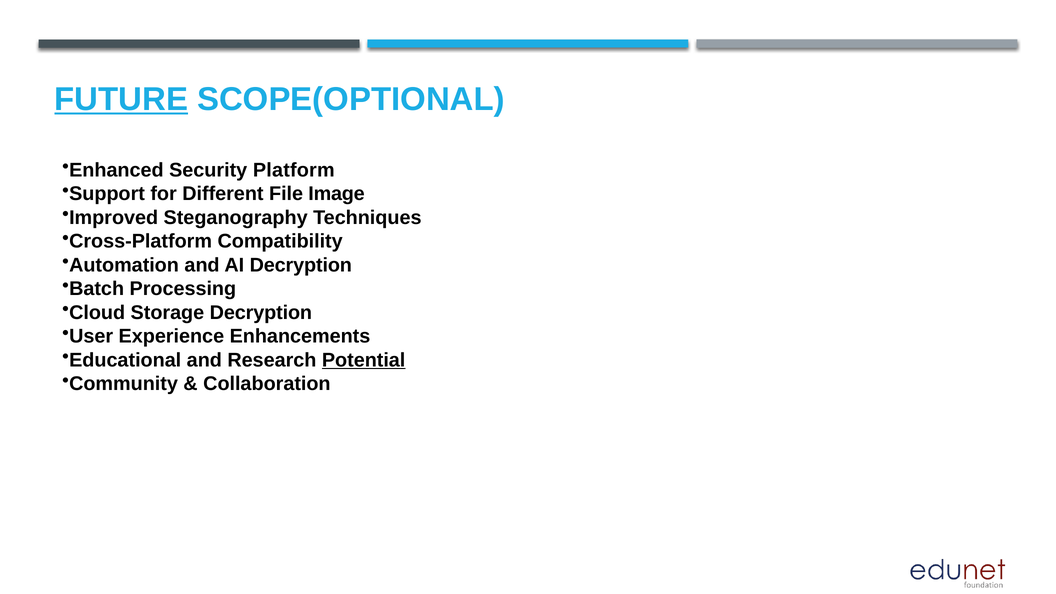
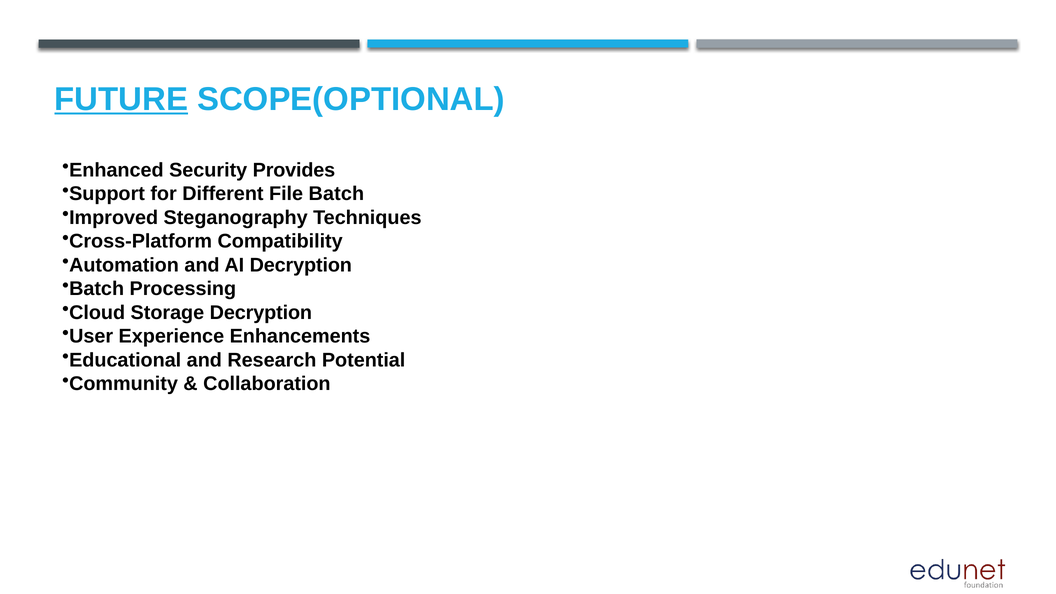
Platform: Platform -> Provides (294, 170)
File Image: Image -> Batch (336, 194)
Potential underline: present -> none (364, 360)
